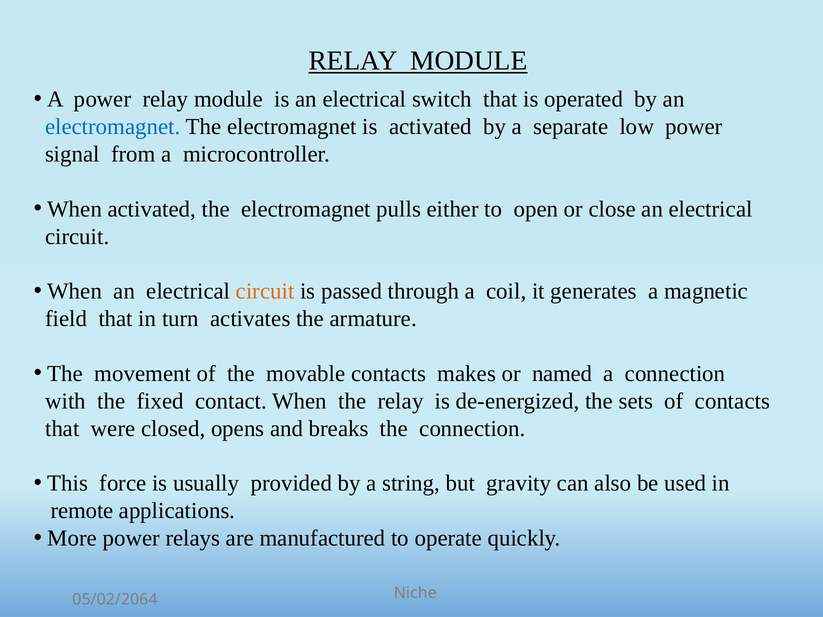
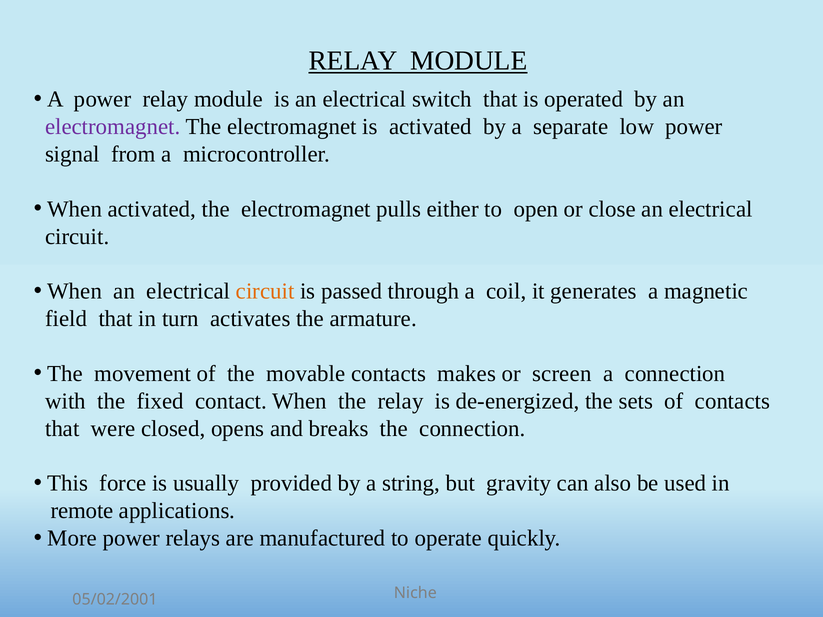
electromagnet colour: blue -> purple (113, 127)
named: named -> screen (562, 374)
05/02/2064: 05/02/2064 -> 05/02/2001 (115, 600)
